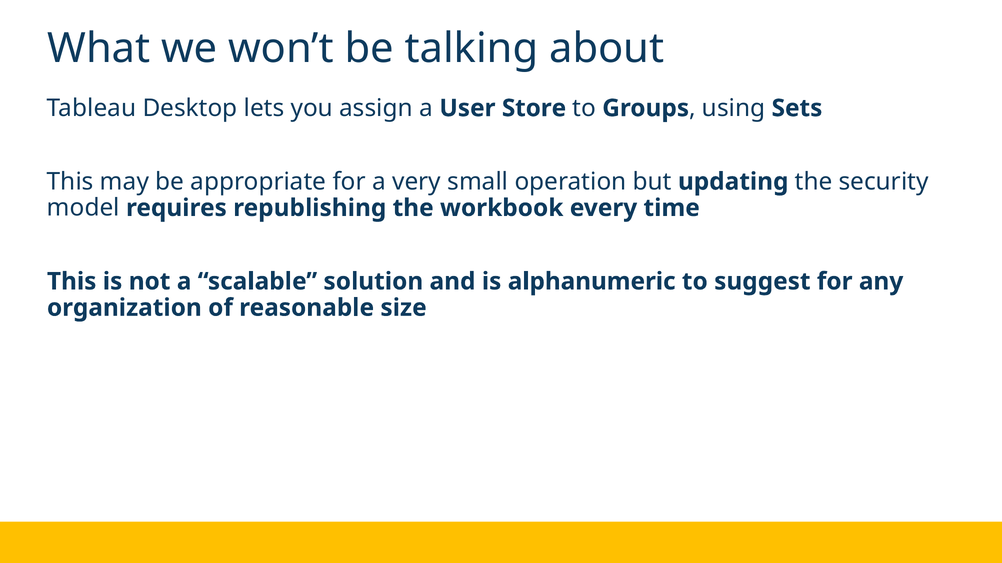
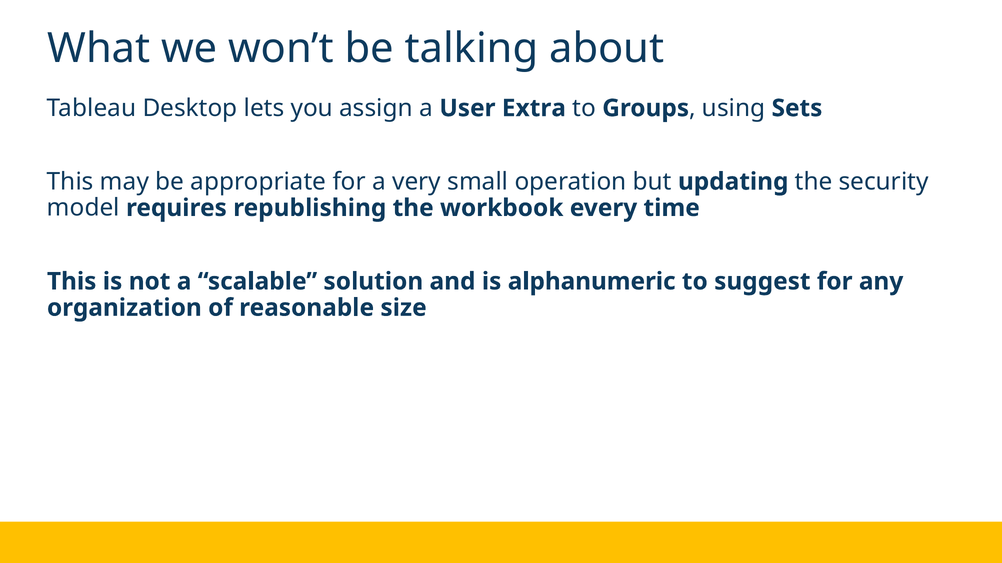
Store: Store -> Extra (534, 108)
